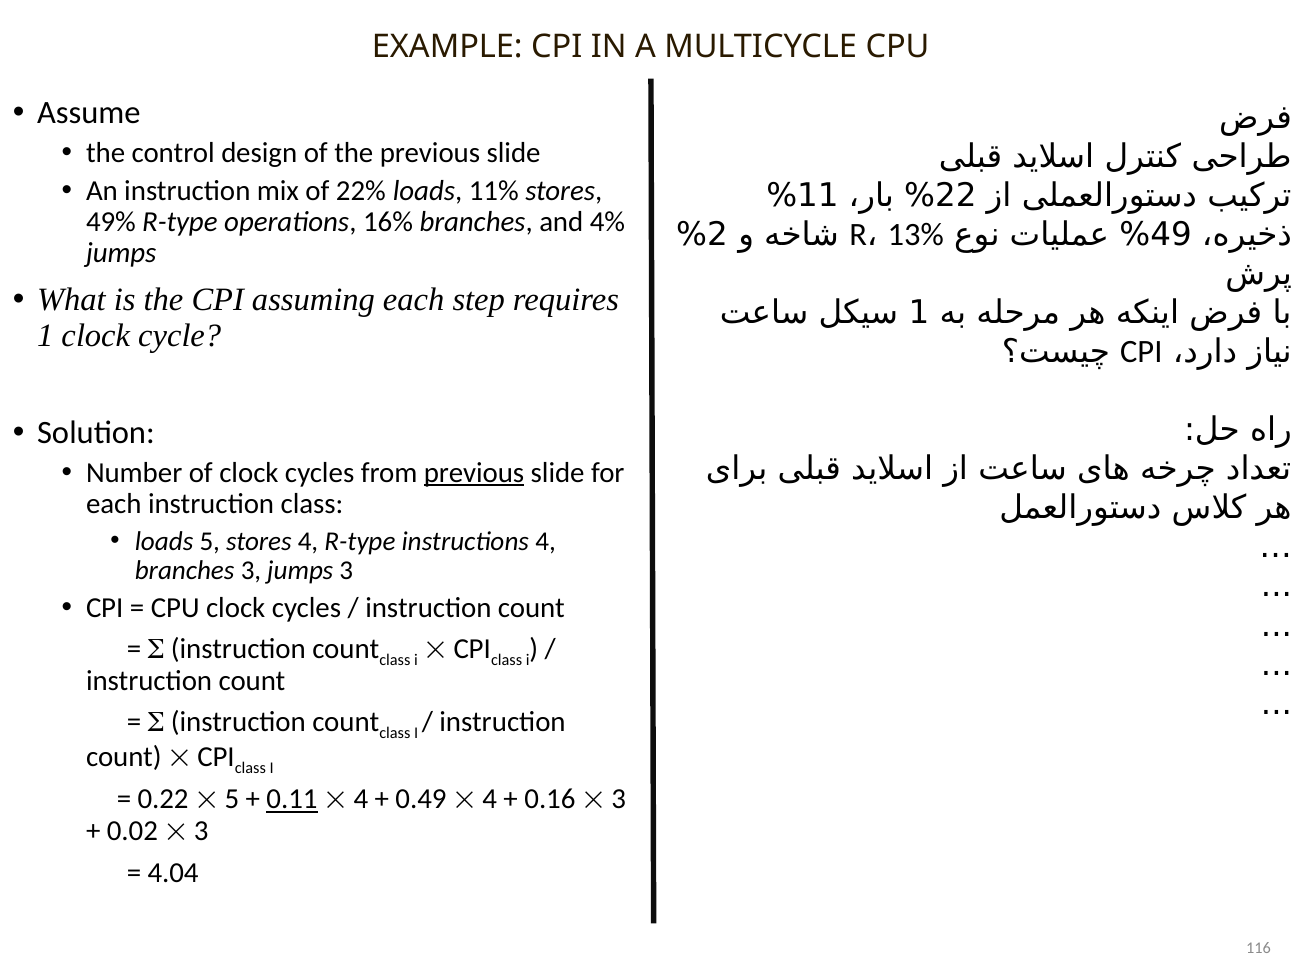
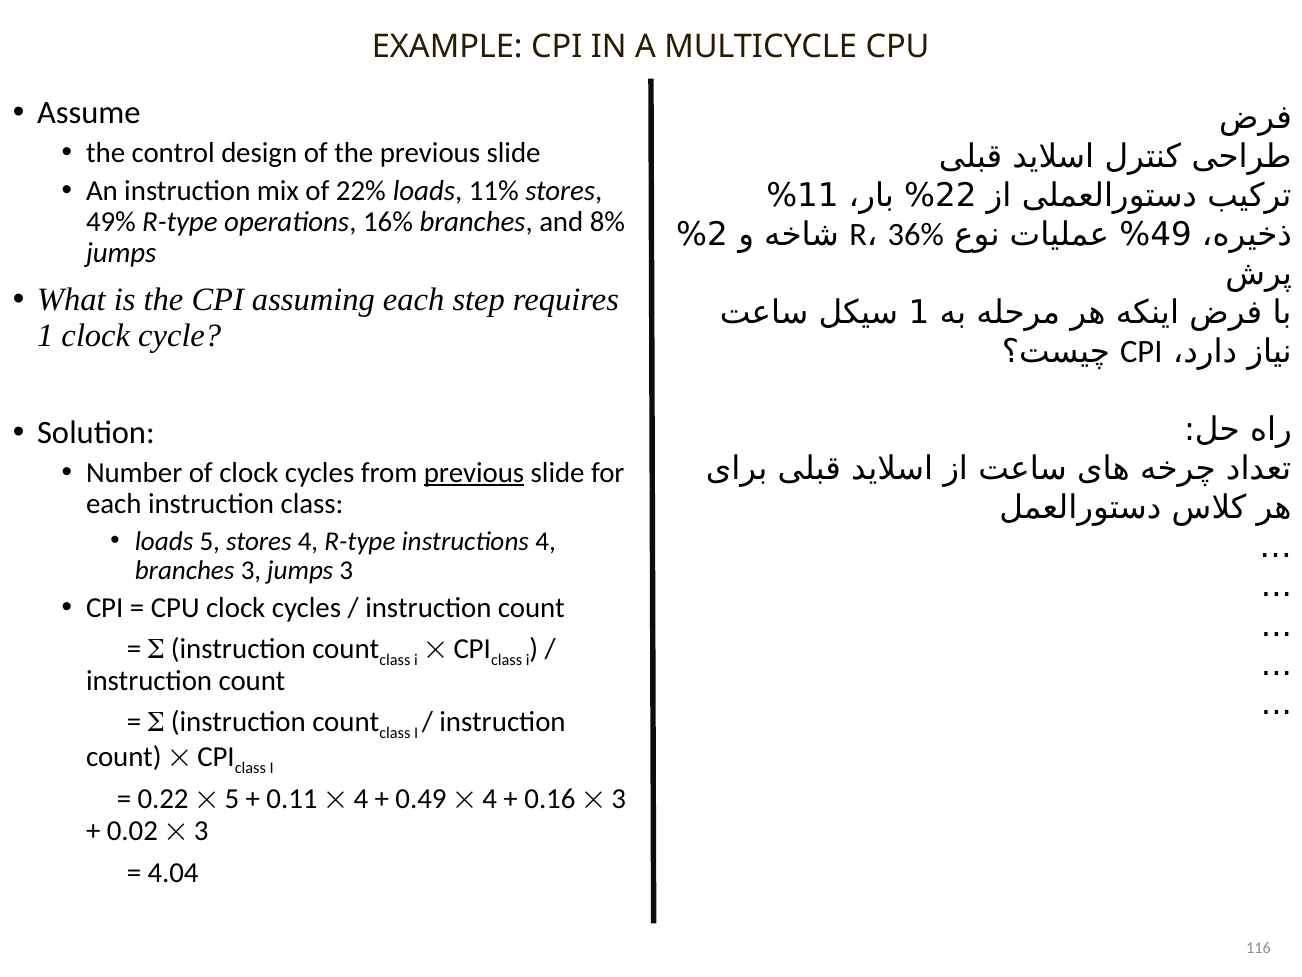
4%: 4% -> 8% (607, 222)
13%: 13% -> 36% (916, 234)
0.11 underline: present -> none (292, 799)
